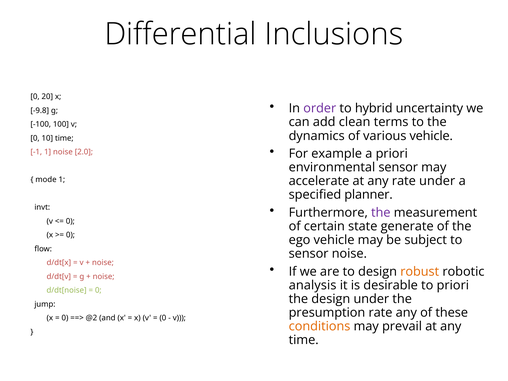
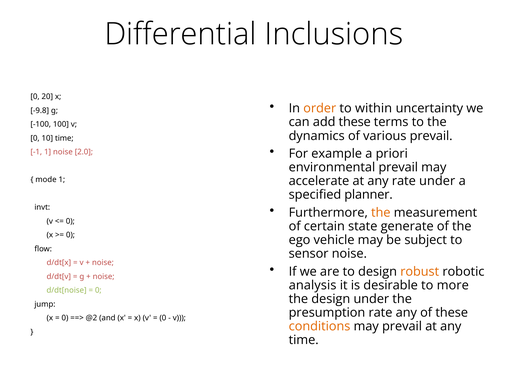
order colour: purple -> orange (320, 108)
hybrid: hybrid -> within (374, 108)
add clean: clean -> these (355, 122)
various vehicle: vehicle -> prevail (431, 136)
environmental sensor: sensor -> prevail (398, 167)
the colour: purple -> orange (381, 213)
to priori: priori -> more (453, 285)
